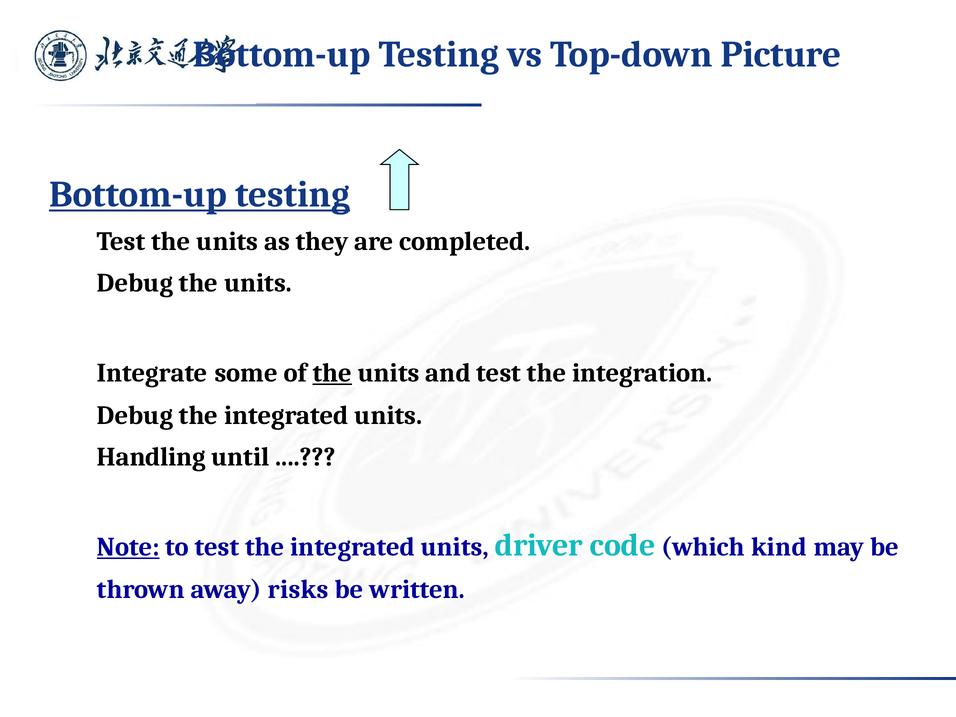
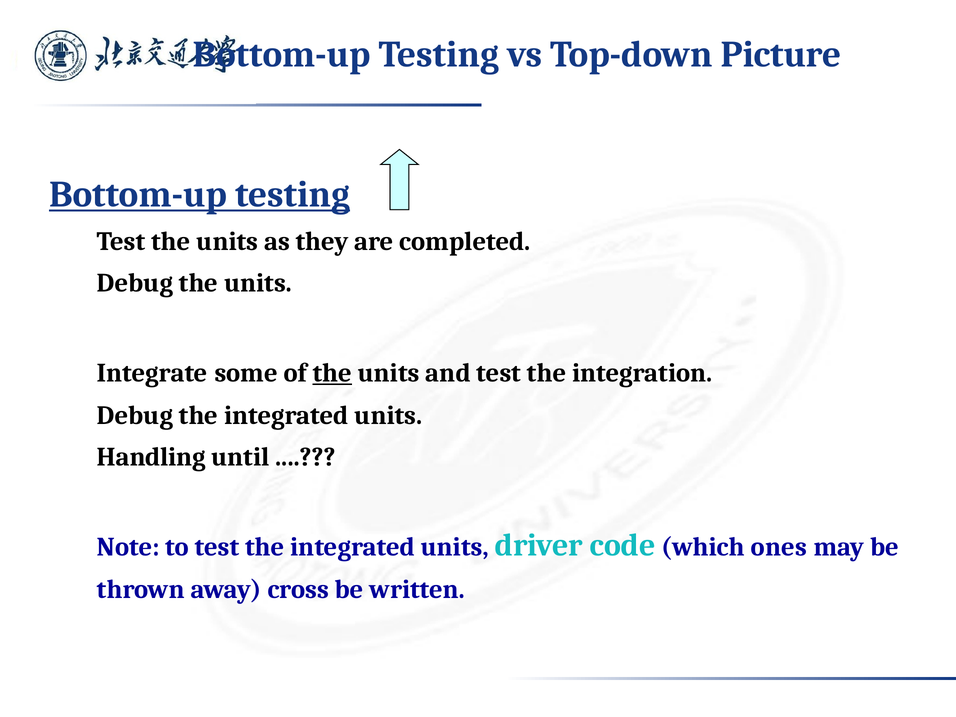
Note underline: present -> none (128, 547)
kind: kind -> ones (779, 547)
risks: risks -> cross (298, 589)
